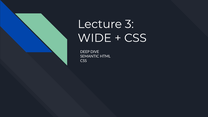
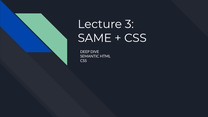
WIDE: WIDE -> SAME (95, 38)
